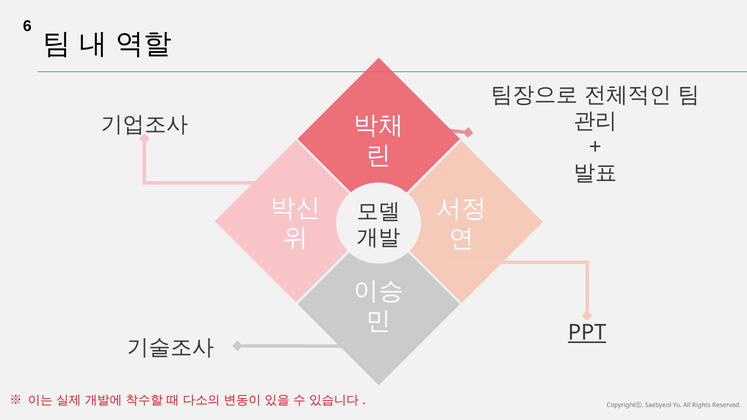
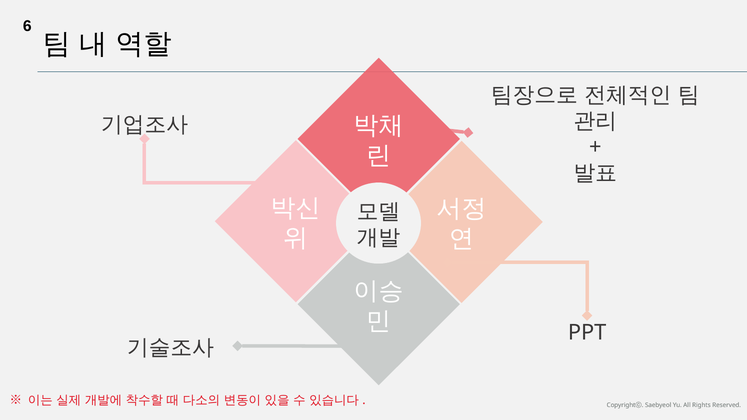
PPT underline: present -> none (587, 333)
